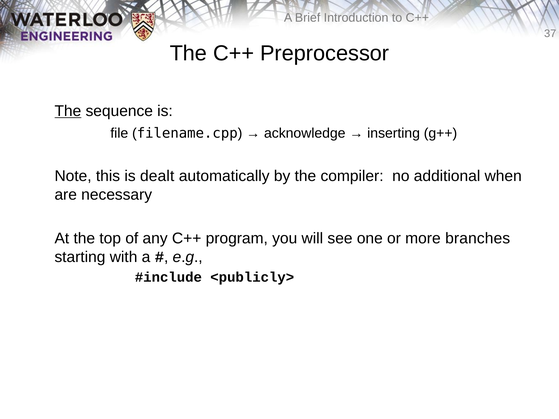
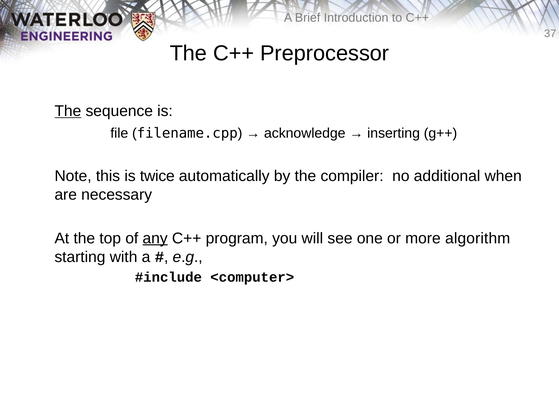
dealt: dealt -> twice (157, 176)
any underline: none -> present (155, 238)
branches: branches -> algorithm (478, 238)
<publicly>: <publicly> -> <computer> (252, 277)
